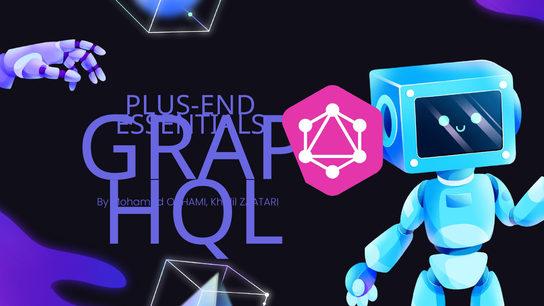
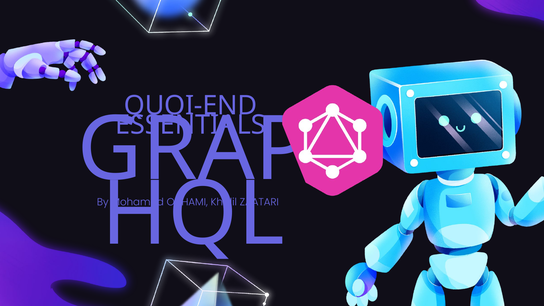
PLUS-END: PLUS-END -> QUOI-END (191, 105)
